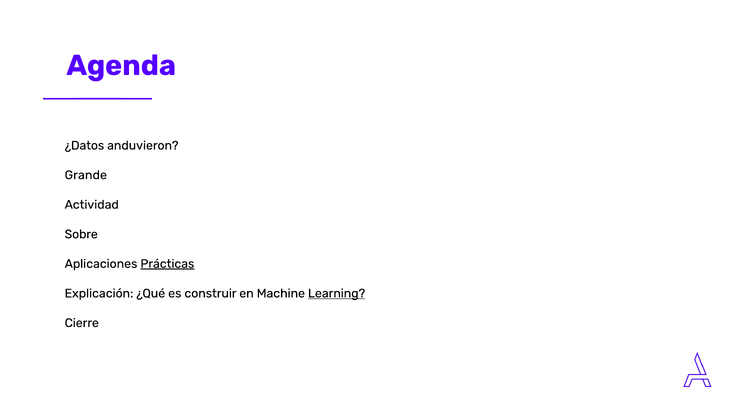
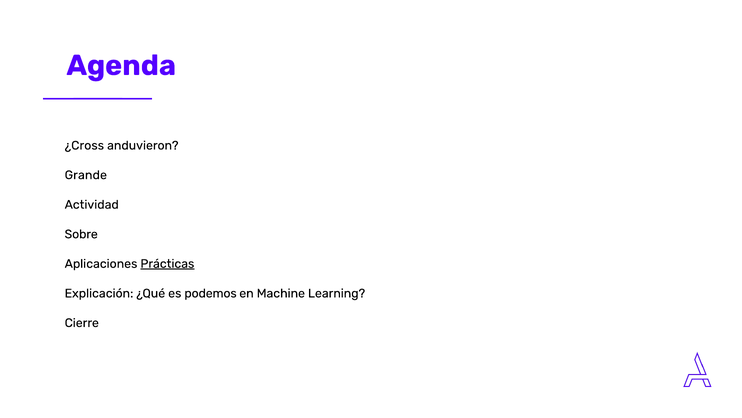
¿Datos: ¿Datos -> ¿Cross (84, 145)
construir: construir -> podemos (211, 293)
Learning underline: present -> none (337, 293)
